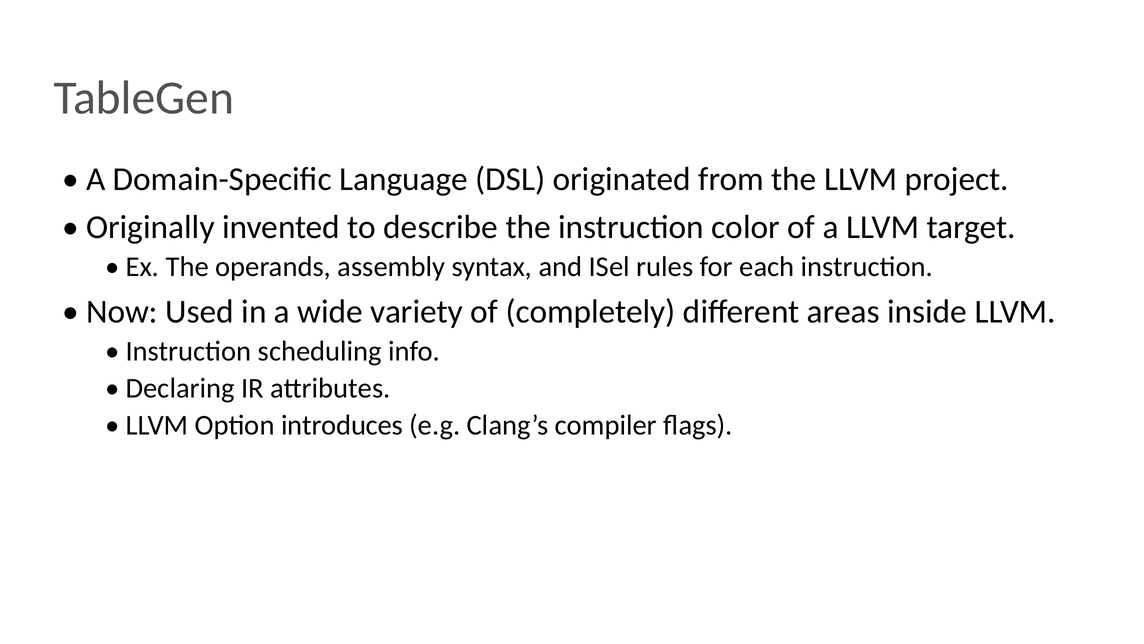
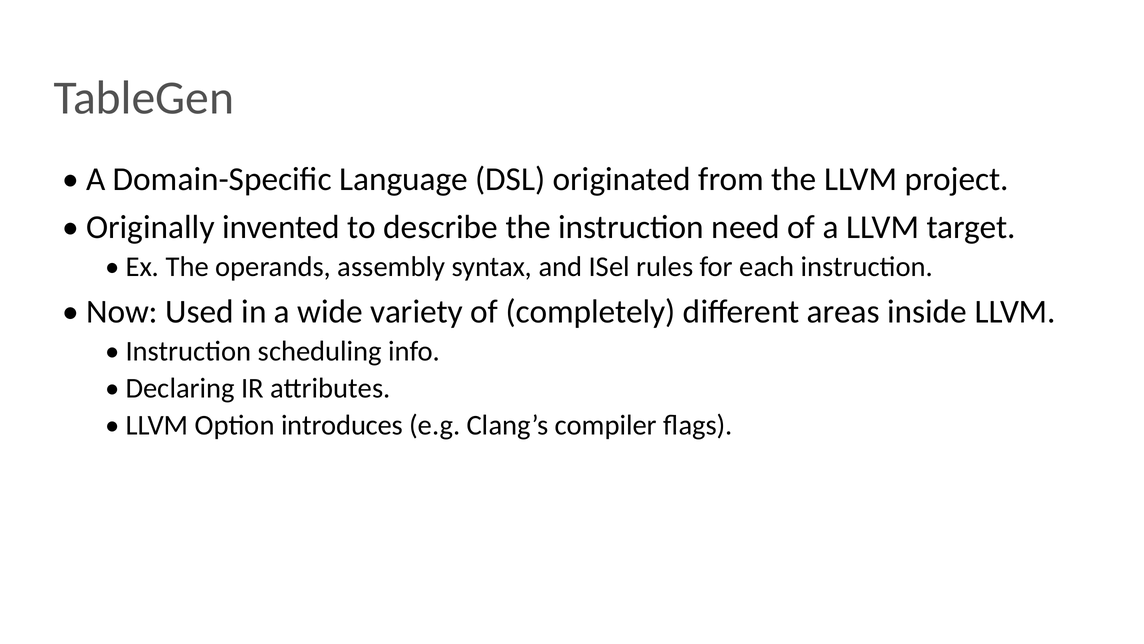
color: color -> need (746, 227)
